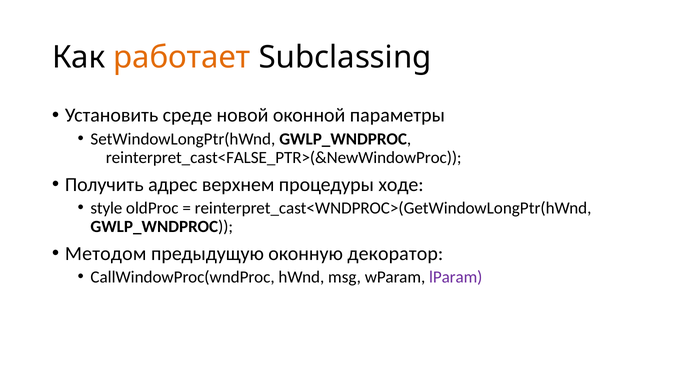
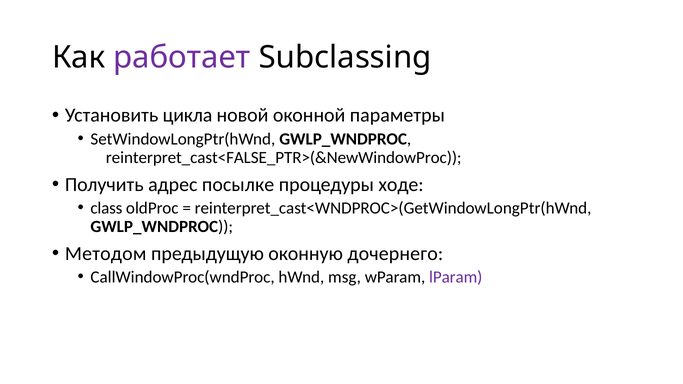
работает colour: orange -> purple (182, 57)
среде: среде -> цикла (188, 115)
верхнем: верхнем -> посылке (238, 185)
style: style -> class (106, 208)
декоратор: декоратор -> дочернего (395, 254)
